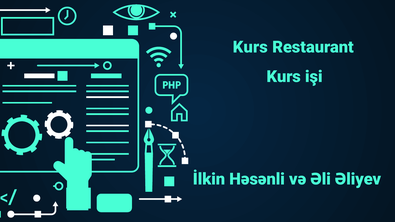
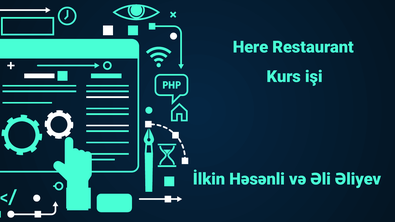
Kurs: Kurs -> Here (251, 47)
